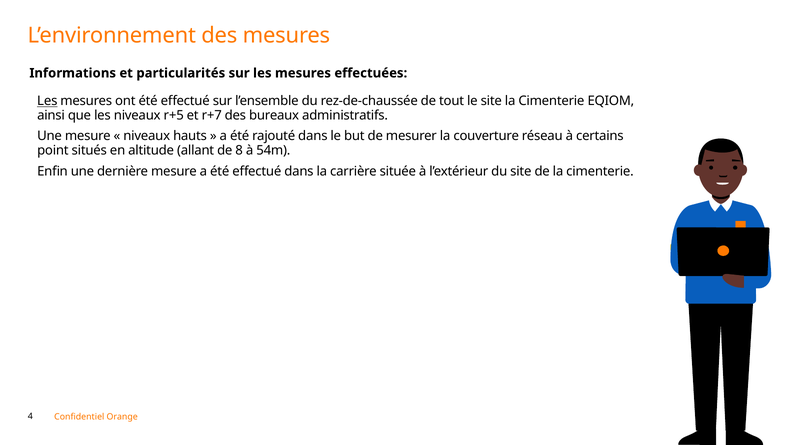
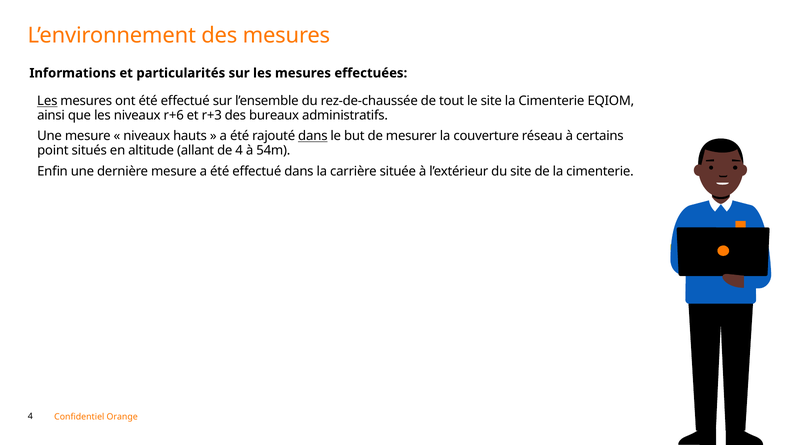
r+5: r+5 -> r+6 (174, 115)
r+7: r+7 -> r+3 (212, 115)
dans underline: none -> present (313, 136)
de 8: 8 -> 4 (239, 150)
